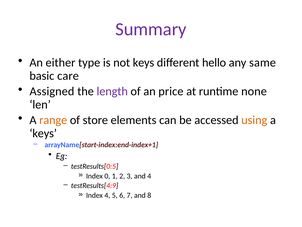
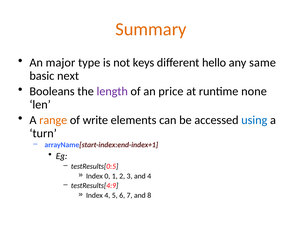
Summary colour: purple -> orange (151, 29)
either: either -> major (60, 63)
care: care -> next (68, 76)
Assigned: Assigned -> Booleans (52, 91)
store: store -> write (95, 120)
using colour: orange -> blue (254, 120)
keys: keys -> turn (43, 133)
